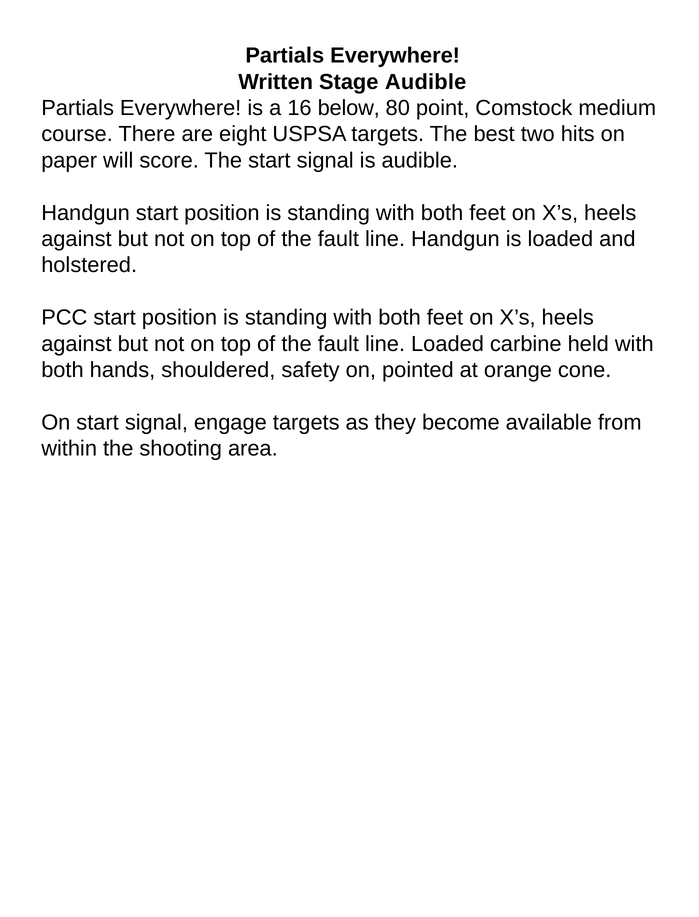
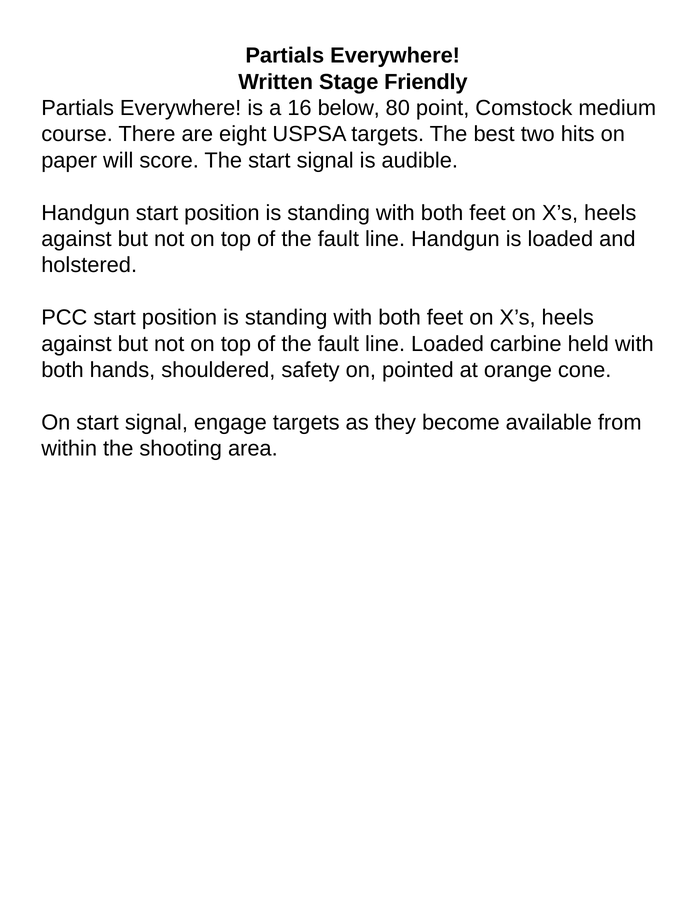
Stage Audible: Audible -> Friendly (426, 82)
